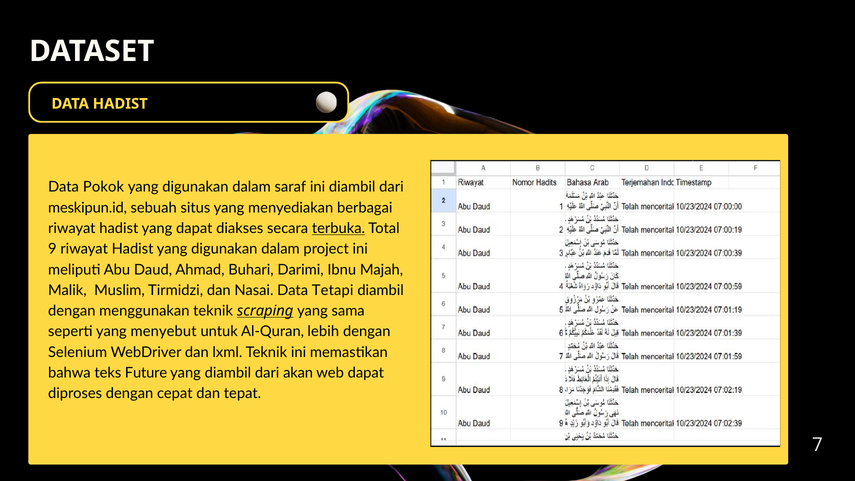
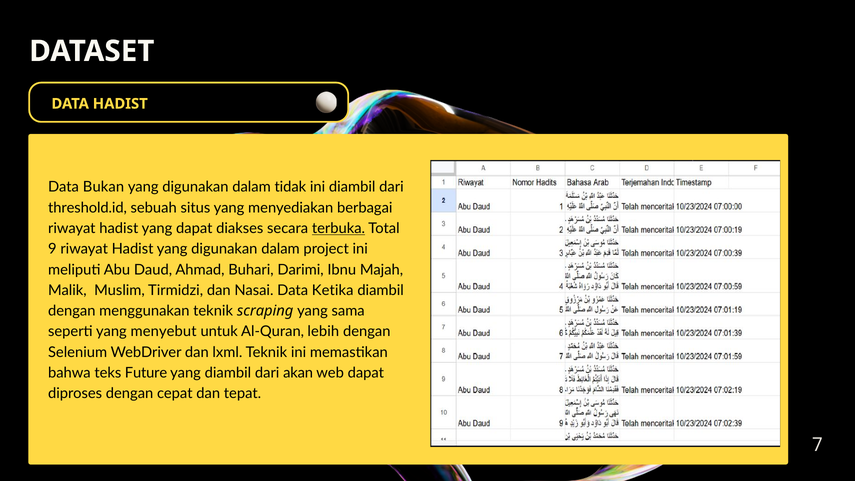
Pokok: Pokok -> Bukan (104, 187)
saraf: saraf -> tidak (290, 187)
meskipun.id: meskipun.id -> threshold.id (87, 208)
Tetapi: Tetapi -> Ketika (333, 290)
scraping underline: present -> none (265, 311)
